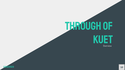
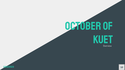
Through: Through -> October (83, 26)
